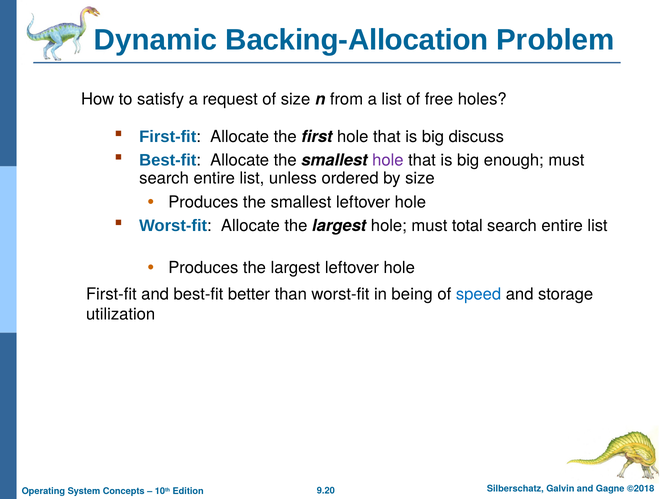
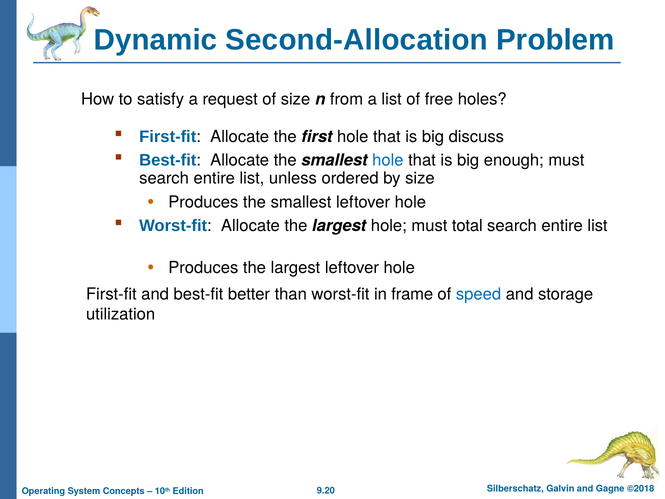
Backing-Allocation: Backing-Allocation -> Second-Allocation (357, 40)
hole colour: purple -> blue (388, 160)
being: being -> frame (412, 294)
